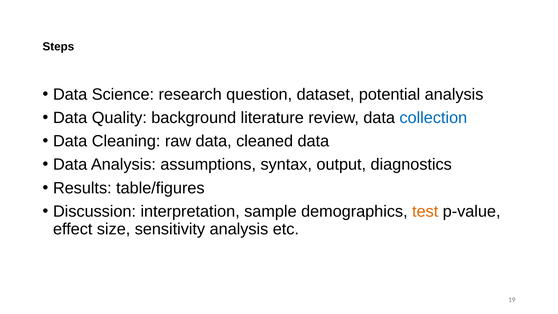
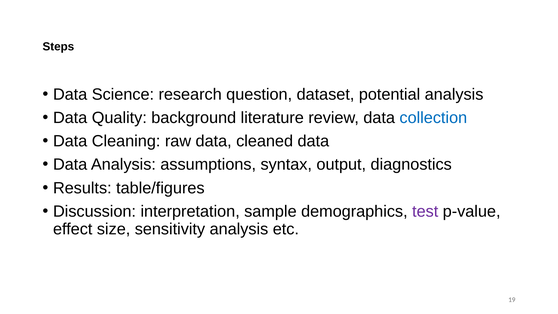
test colour: orange -> purple (425, 211)
